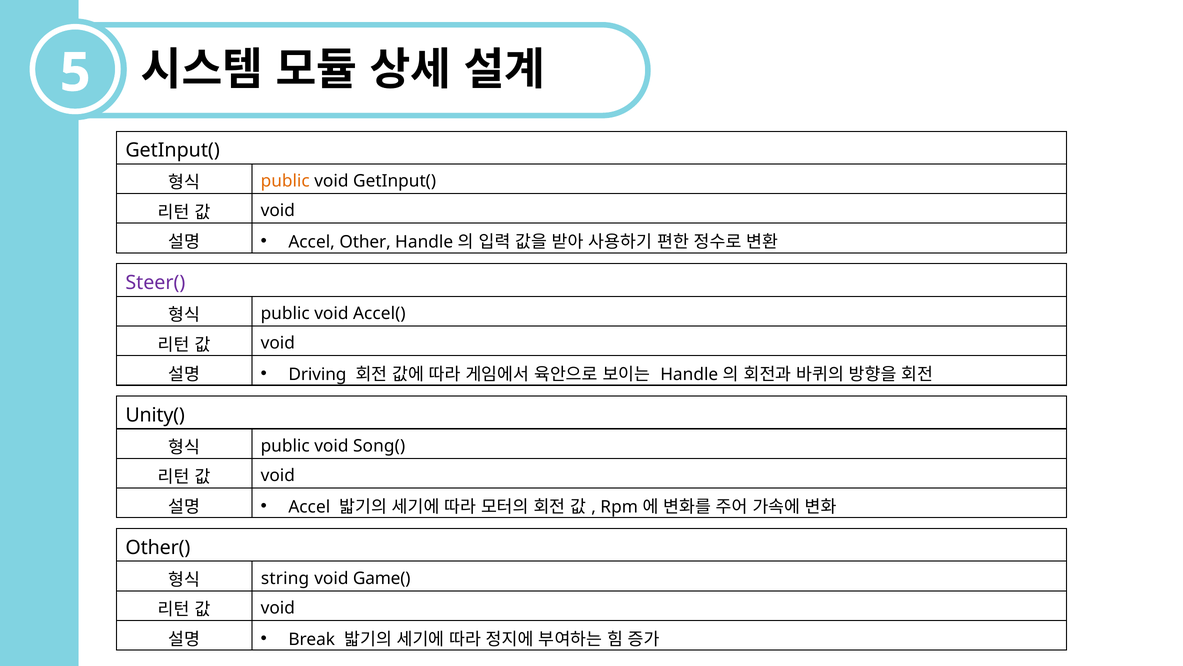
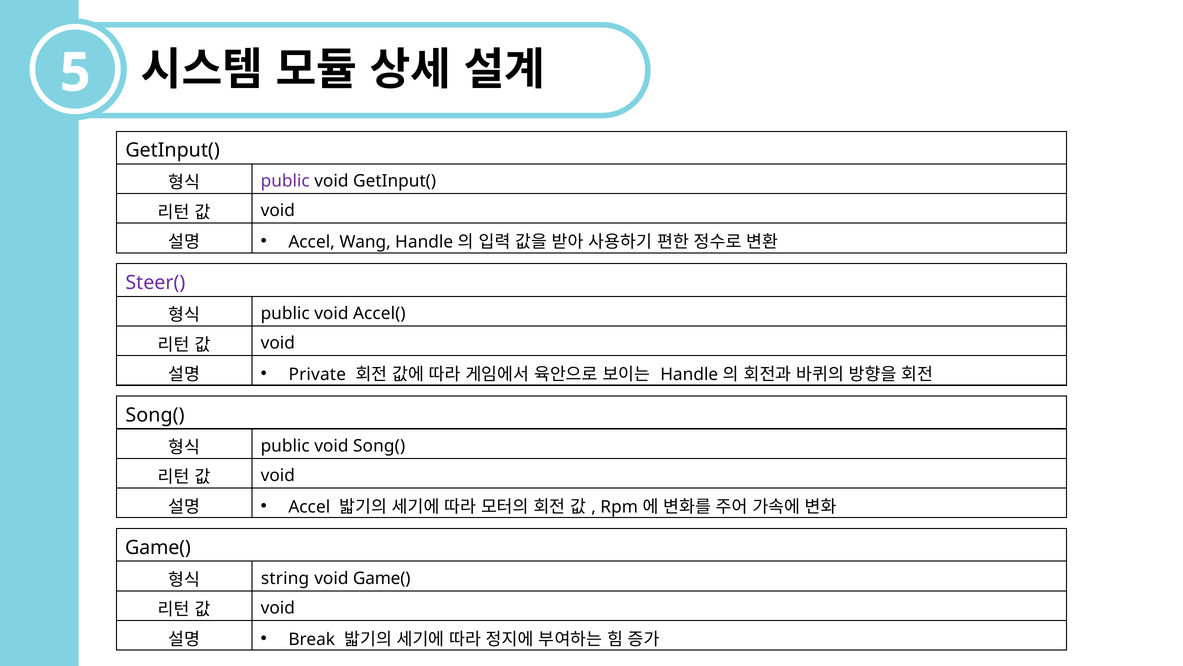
public colour: orange -> purple (285, 181)
Other: Other -> Wang (365, 242)
Driving: Driving -> Private (317, 374)
Unity(: Unity( -> Song( (155, 415)
Other(: Other( -> Game( (158, 547)
